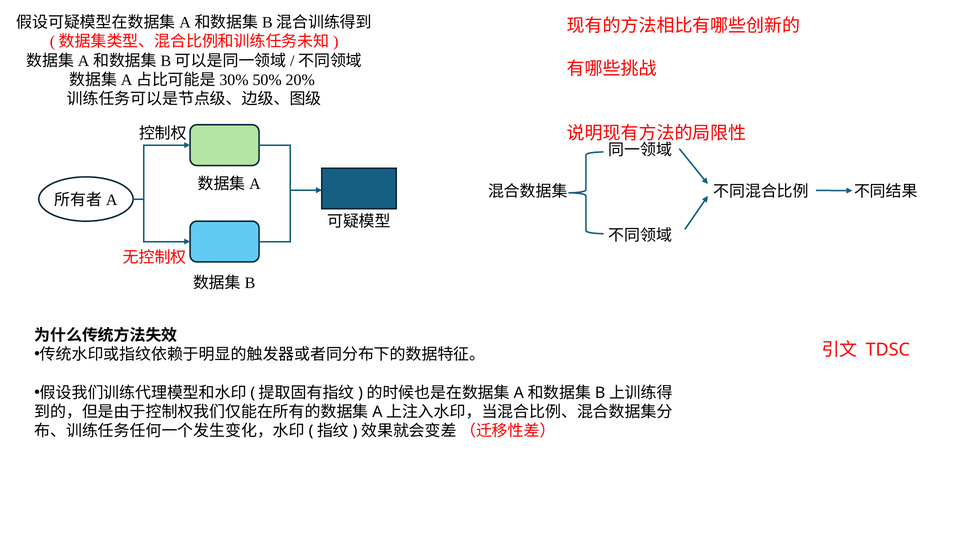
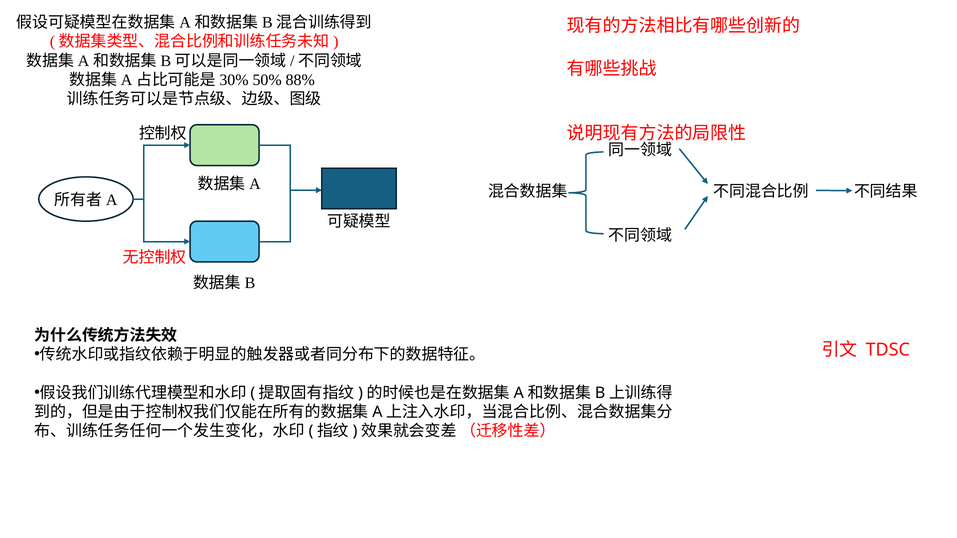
20%: 20% -> 88% (300, 80)
